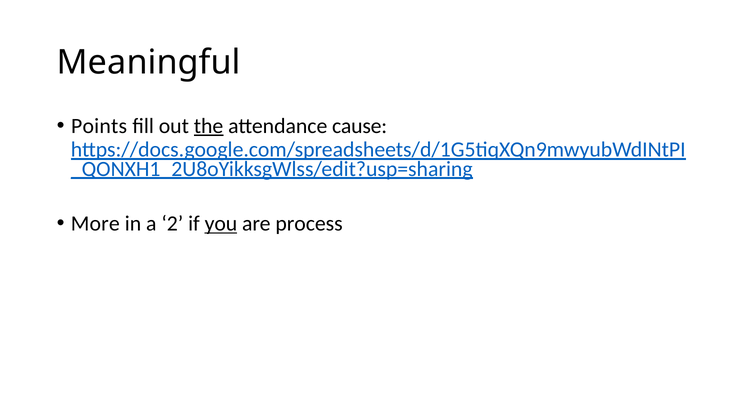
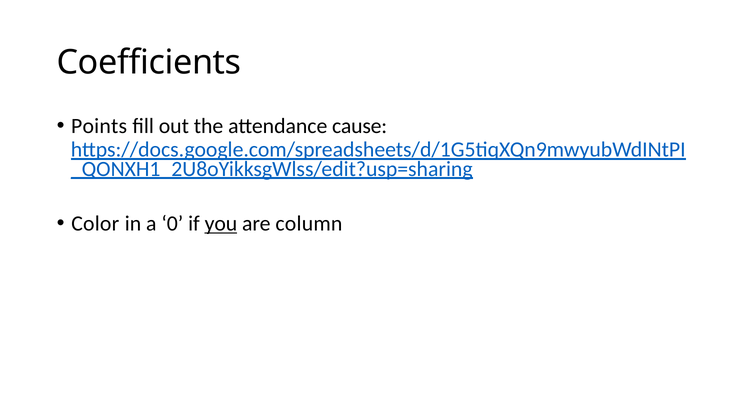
Meaningful: Meaningful -> Coefficients (149, 63)
the underline: present -> none (209, 126)
More: More -> Color (95, 224)
2: 2 -> 0 (172, 224)
process: process -> column (309, 224)
